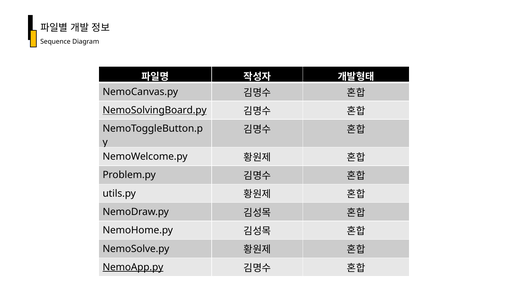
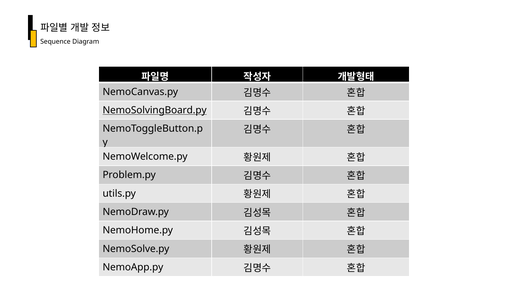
NemoApp.py underline: present -> none (133, 267)
